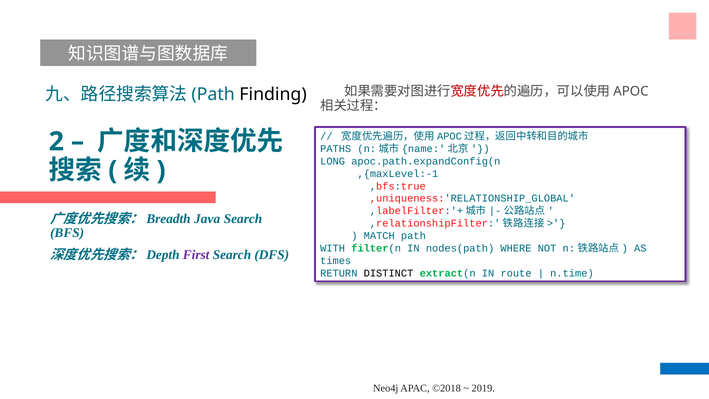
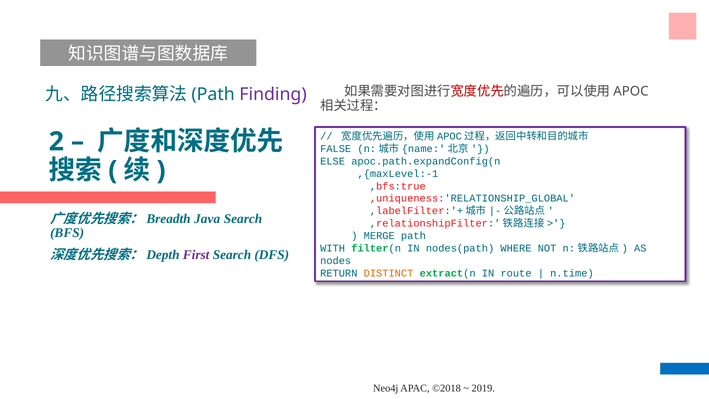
Finding colour: black -> purple (273, 94)
PATHS: PATHS -> FALSE (336, 149)
LONG: LONG -> ELSE (333, 161)
MATCH: MATCH -> MERGE (379, 236)
times: times -> nodes (336, 261)
DISTINCT colour: black -> orange (389, 273)
